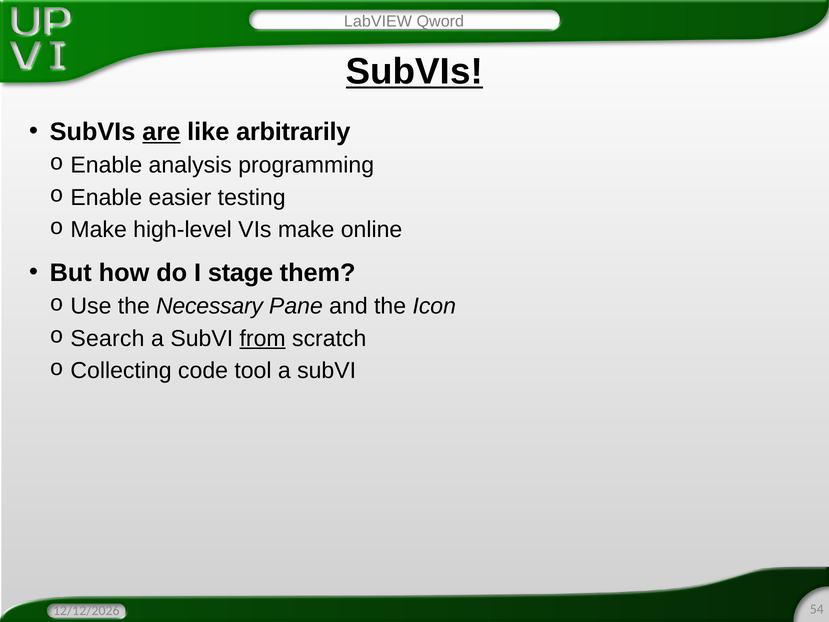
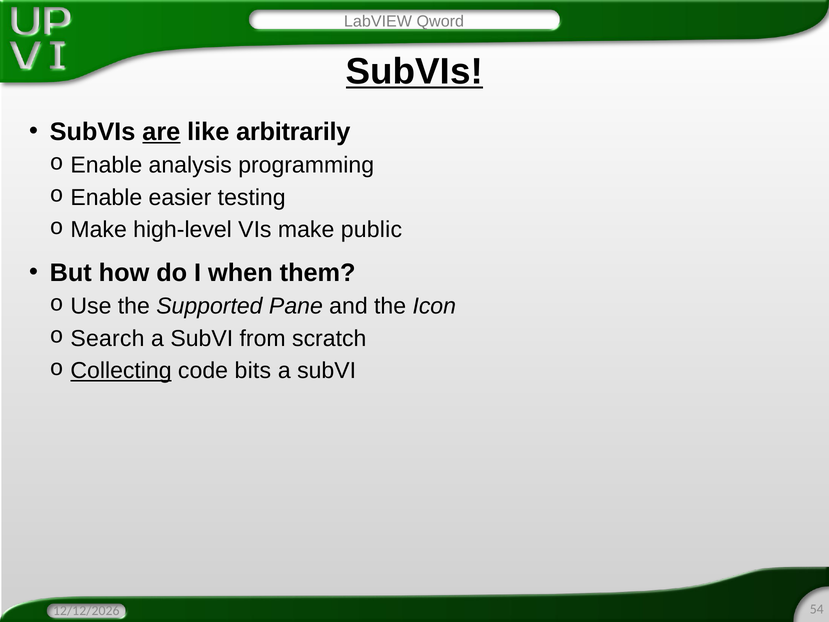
online: online -> public (371, 230)
stage: stage -> when (240, 273)
Necessary: Necessary -> Supported (209, 306)
from underline: present -> none (263, 338)
Collecting underline: none -> present (121, 371)
tool: tool -> bits (253, 371)
